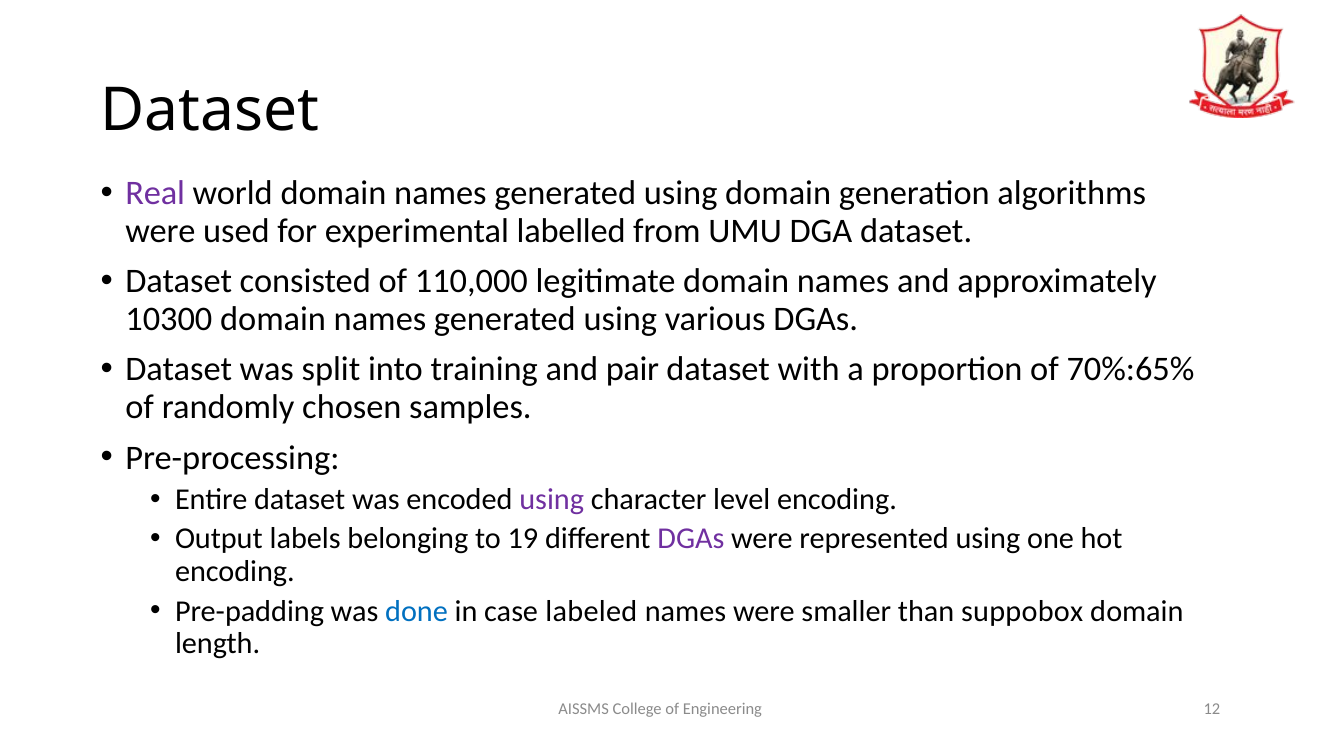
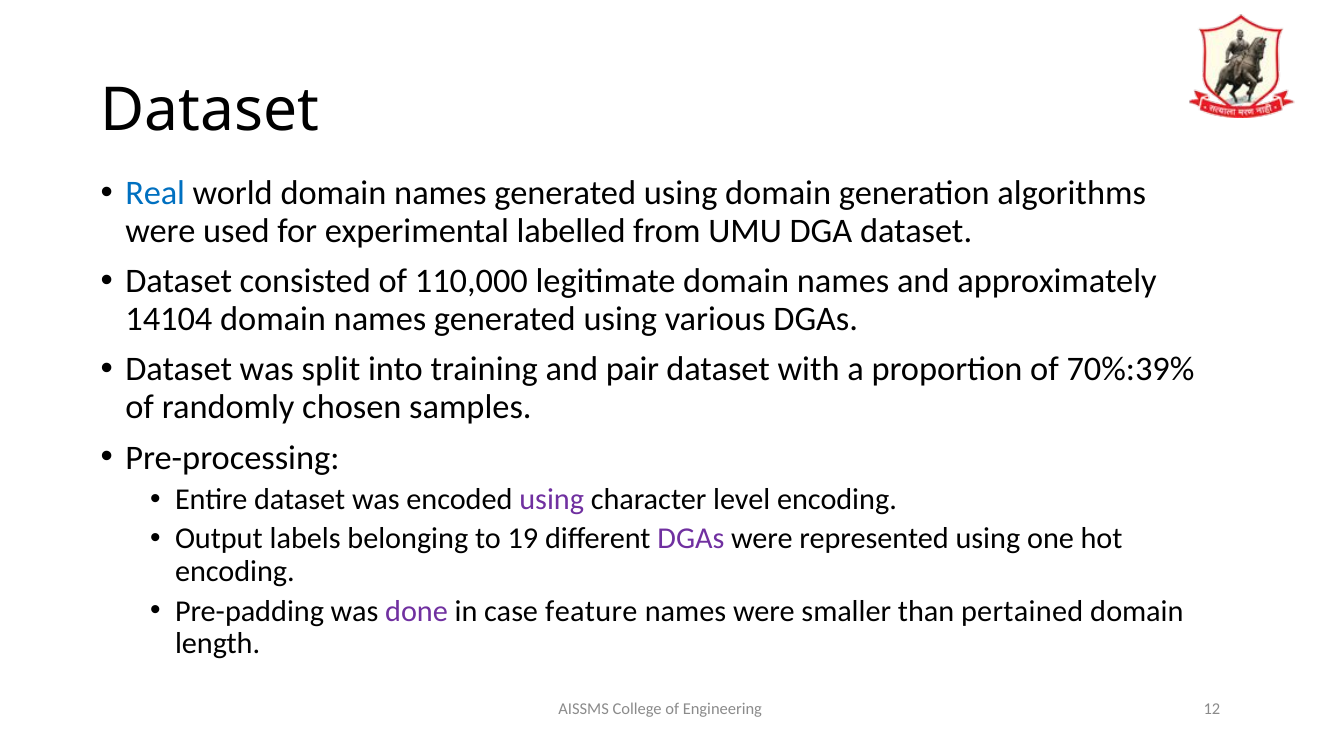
Real colour: purple -> blue (155, 194)
10300: 10300 -> 14104 (169, 319)
70%:65%: 70%:65% -> 70%:39% (1130, 370)
done colour: blue -> purple (417, 611)
labeled: labeled -> feature (591, 611)
suppobox: suppobox -> pertained (1022, 611)
